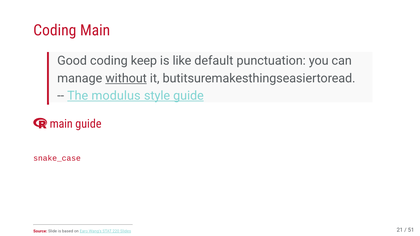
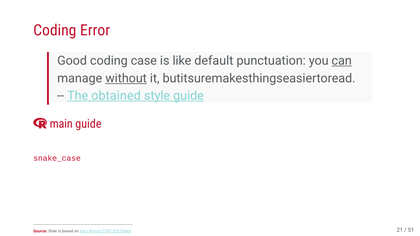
Coding Main: Main -> Error (95, 30)
keep: keep -> case (144, 61)
can underline: none -> present (342, 61)
modulus: modulus -> obtained (116, 96)
